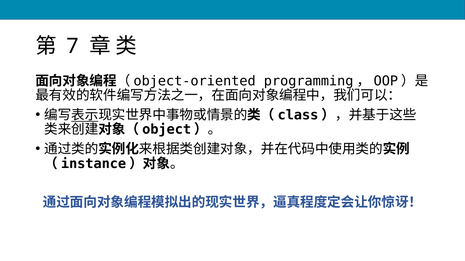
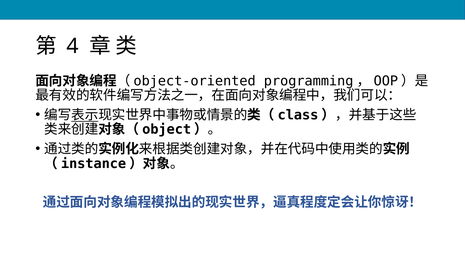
7: 7 -> 4 (73, 46)
